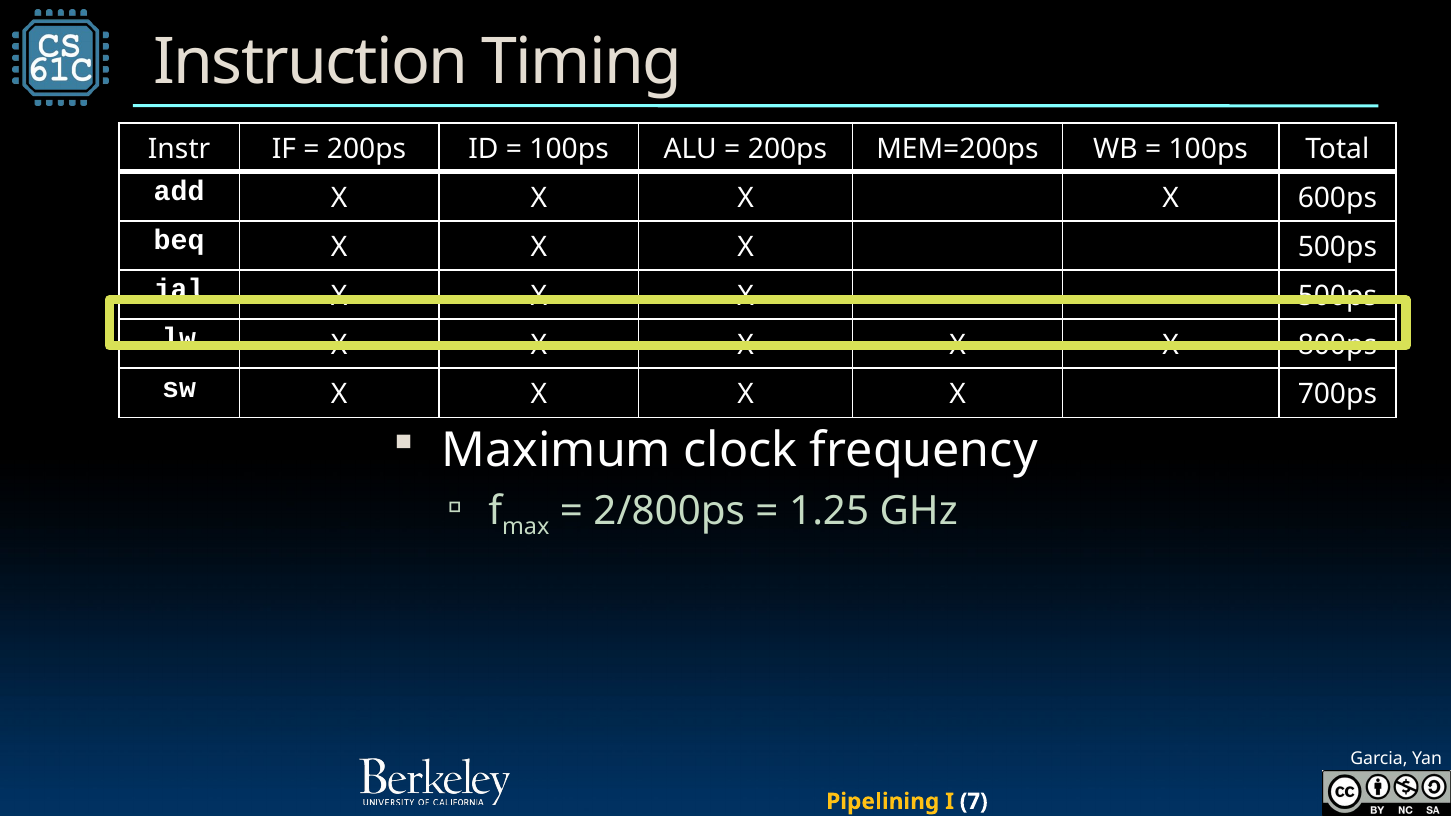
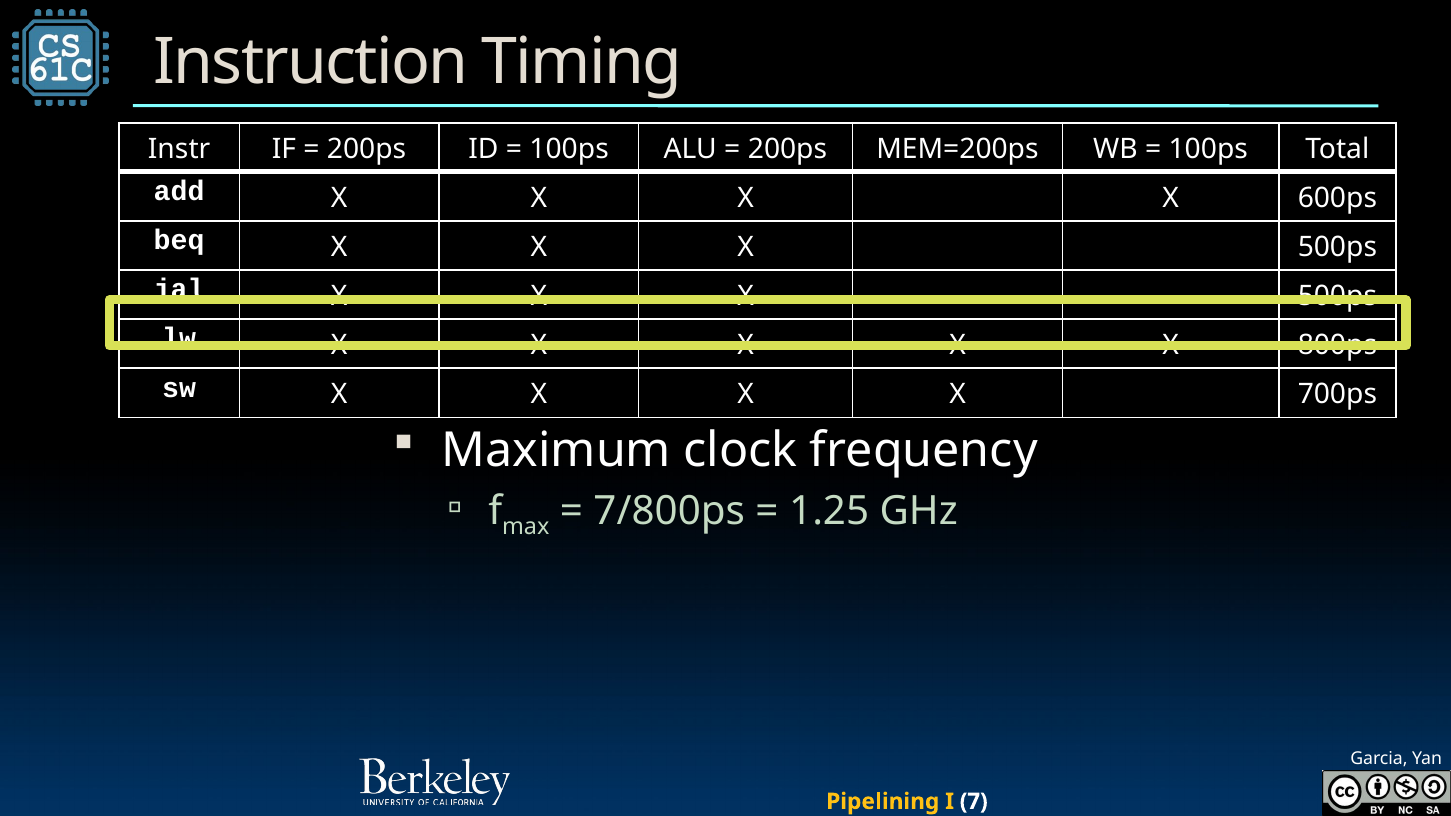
2/800ps: 2/800ps -> 7/800ps (669, 512)
